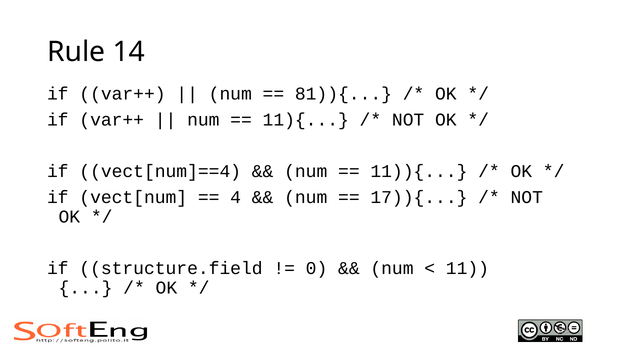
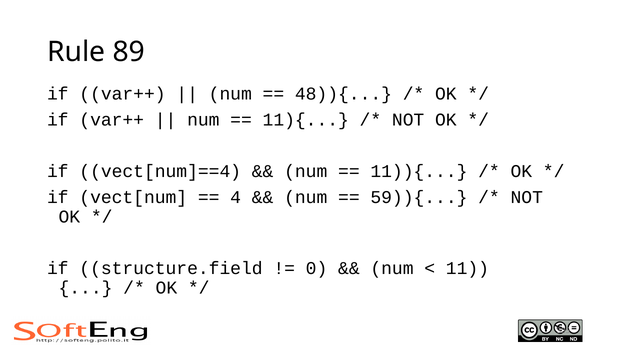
14: 14 -> 89 (129, 52)
81)){: 81)){ -> 48)){ (343, 94)
17)){: 17)){ -> 59)){ (419, 197)
